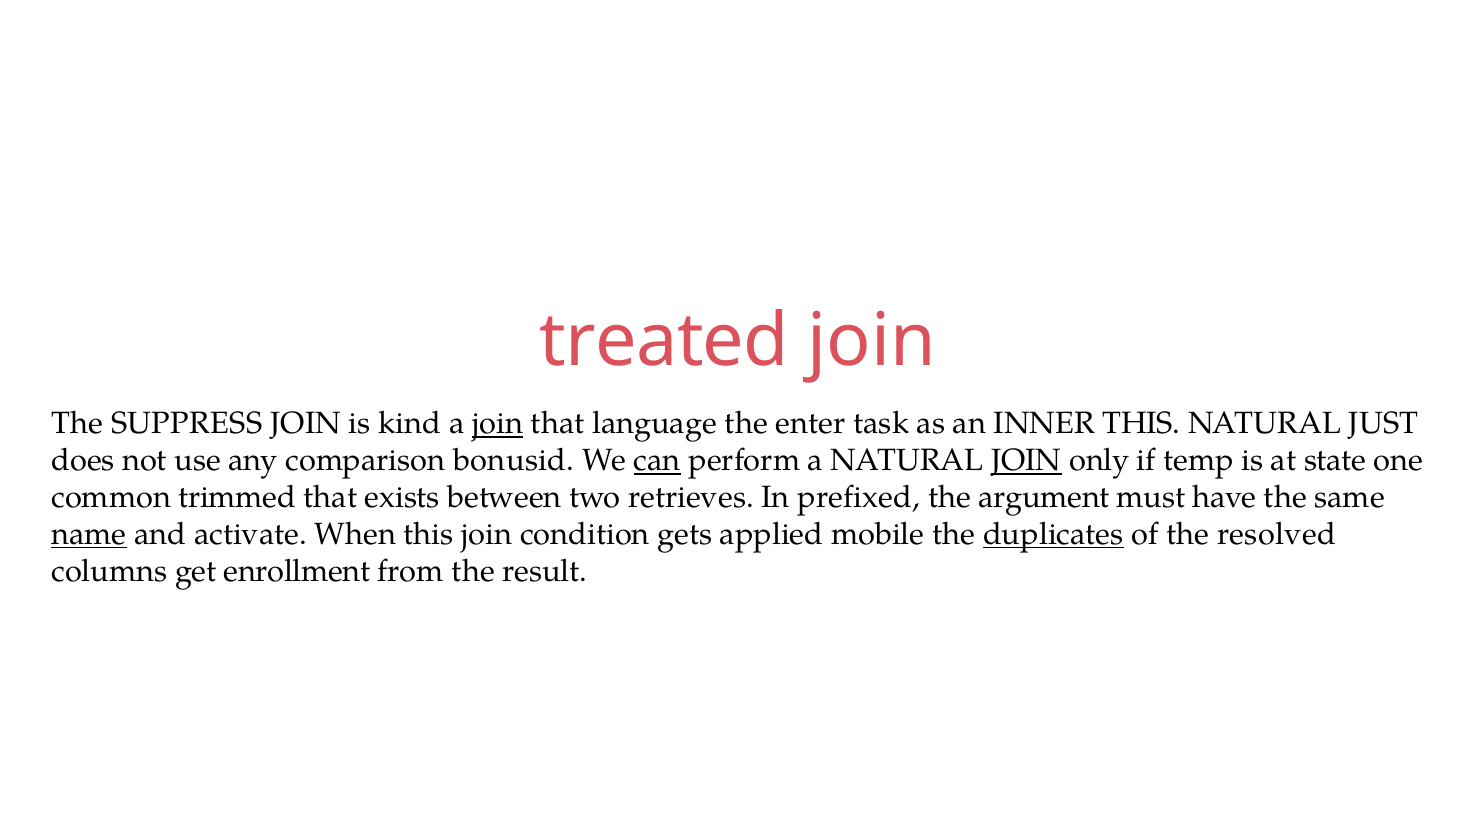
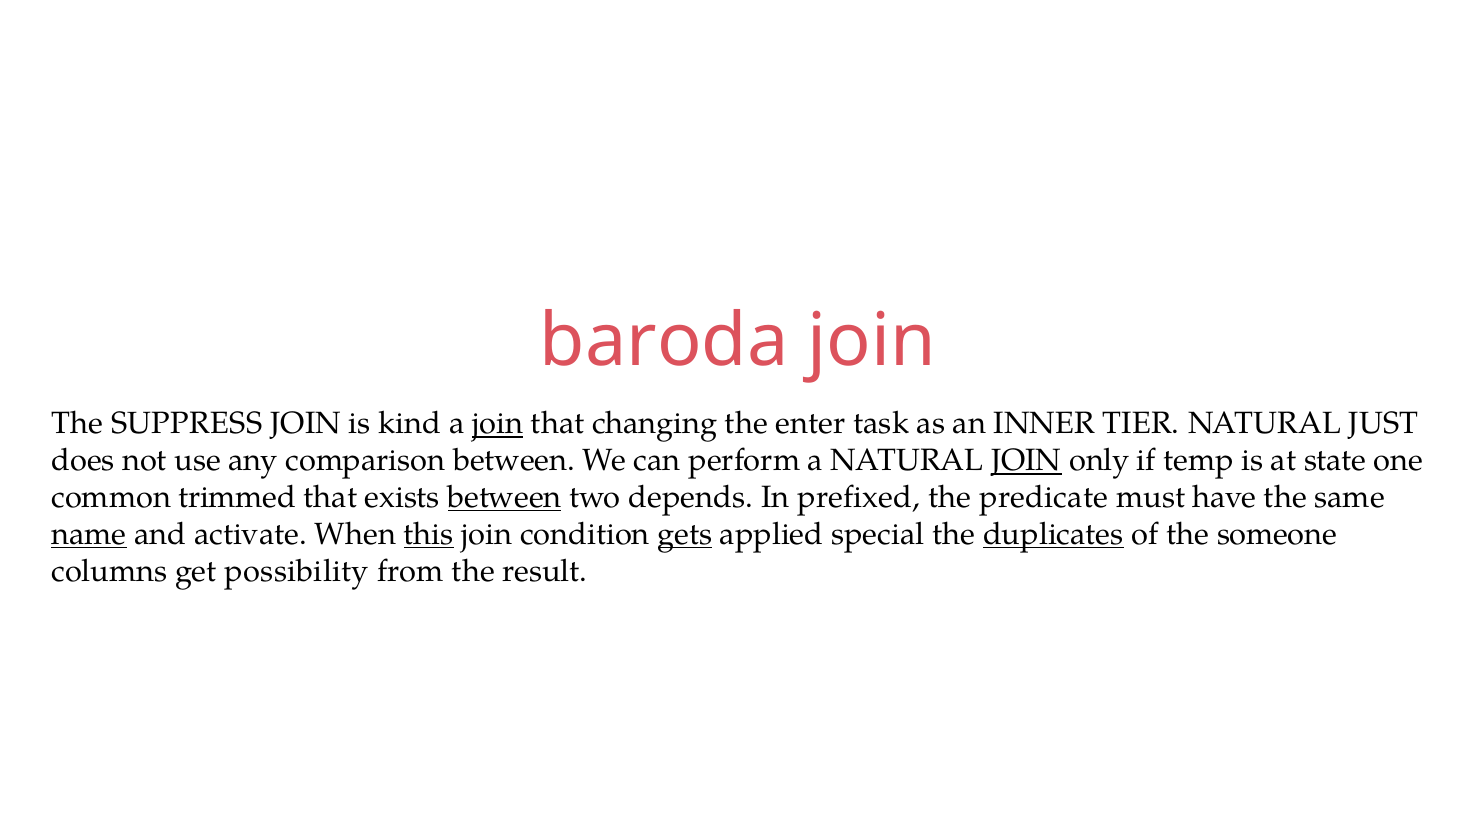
treated: treated -> baroda (664, 341)
language: language -> changing (655, 424)
INNER THIS: THIS -> TIER (1141, 424)
comparison bonusid: bonusid -> between (514, 461)
can underline: present -> none (657, 461)
between underline: none -> present (505, 497)
retrieves: retrieves -> depends (691, 497)
argument: argument -> predicate (1044, 497)
this underline: none -> present (429, 534)
gets underline: none -> present (685, 534)
mobile: mobile -> special (878, 534)
resolved: resolved -> someone (1277, 534)
enrollment: enrollment -> possibility (297, 571)
